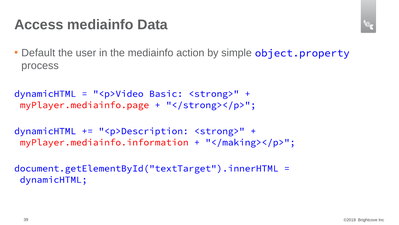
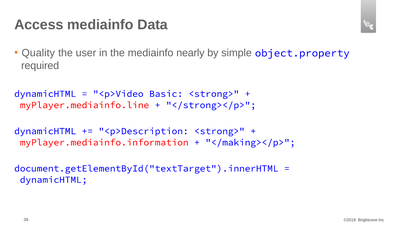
Default: Default -> Quality (38, 53)
action: action -> nearly (190, 53)
process: process -> required (40, 65)
myPlayer.mediainfo.page: myPlayer.mediainfo.page -> myPlayer.mediainfo.line (85, 105)
